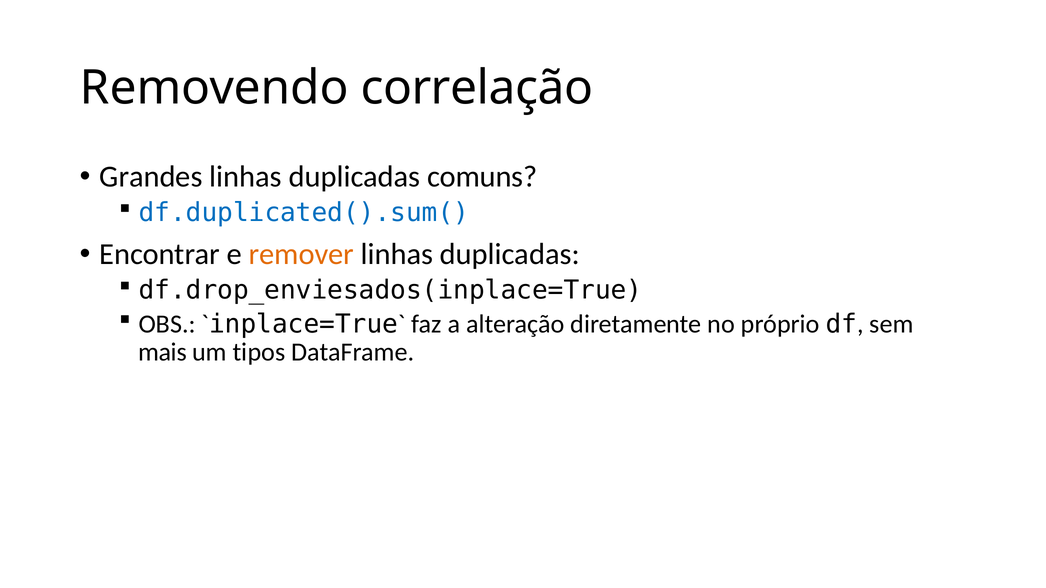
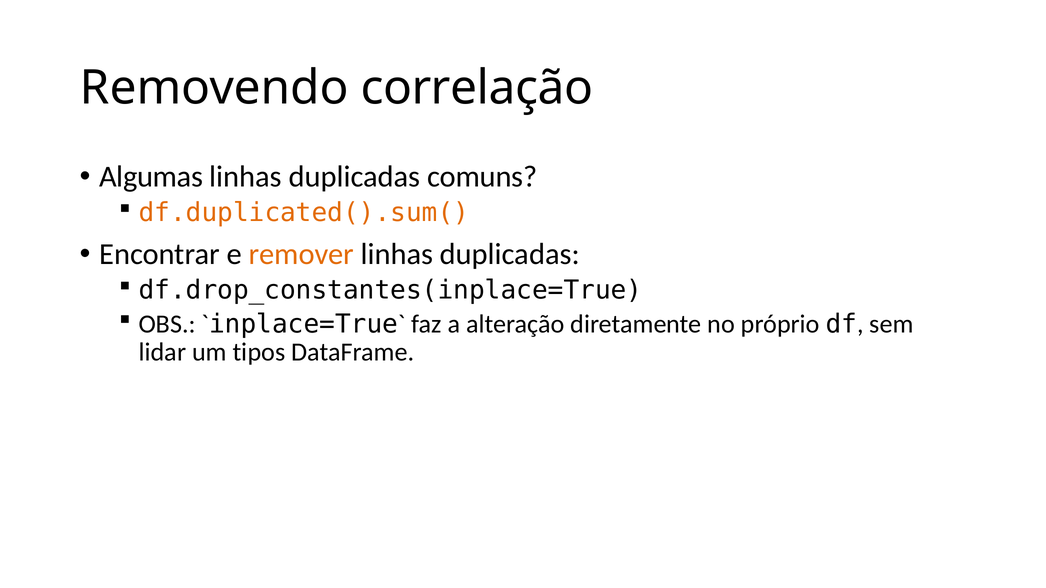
Grandes: Grandes -> Algumas (151, 177)
df.duplicated().sum( colour: blue -> orange (304, 213)
df.drop_enviesados(inplace=True: df.drop_enviesados(inplace=True -> df.drop_constantes(inplace=True (390, 290)
mais: mais -> lidar (162, 352)
